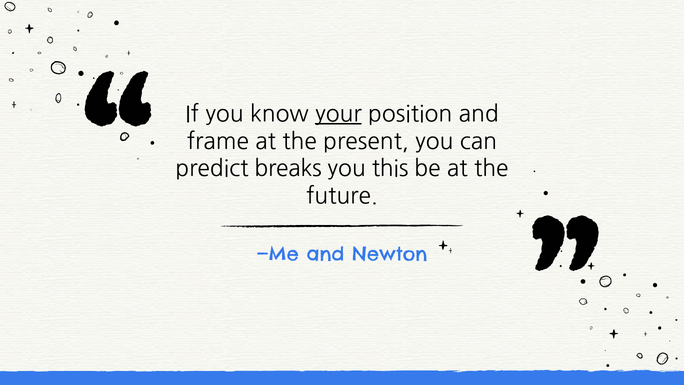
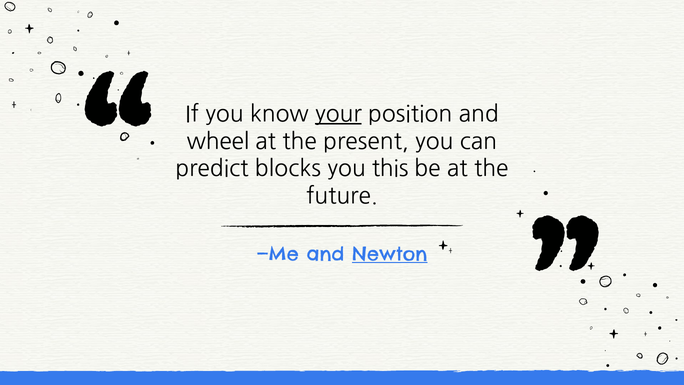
Newton underline: none -> present (390, 254)
frame: frame -> wheel (218, 141)
breaks: breaks -> blocks (288, 169)
